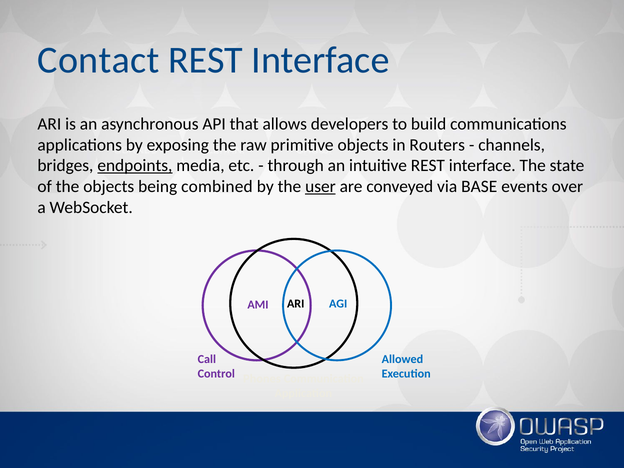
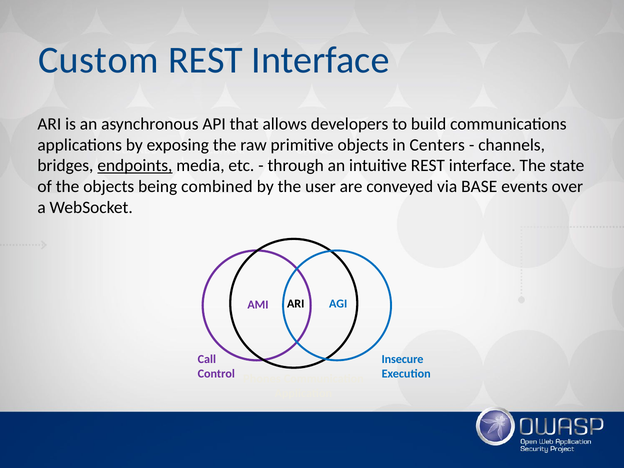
Contact: Contact -> Custom (98, 60)
Routers: Routers -> Centers (437, 145)
user underline: present -> none (320, 186)
Allowed: Allowed -> Insecure (403, 359)
